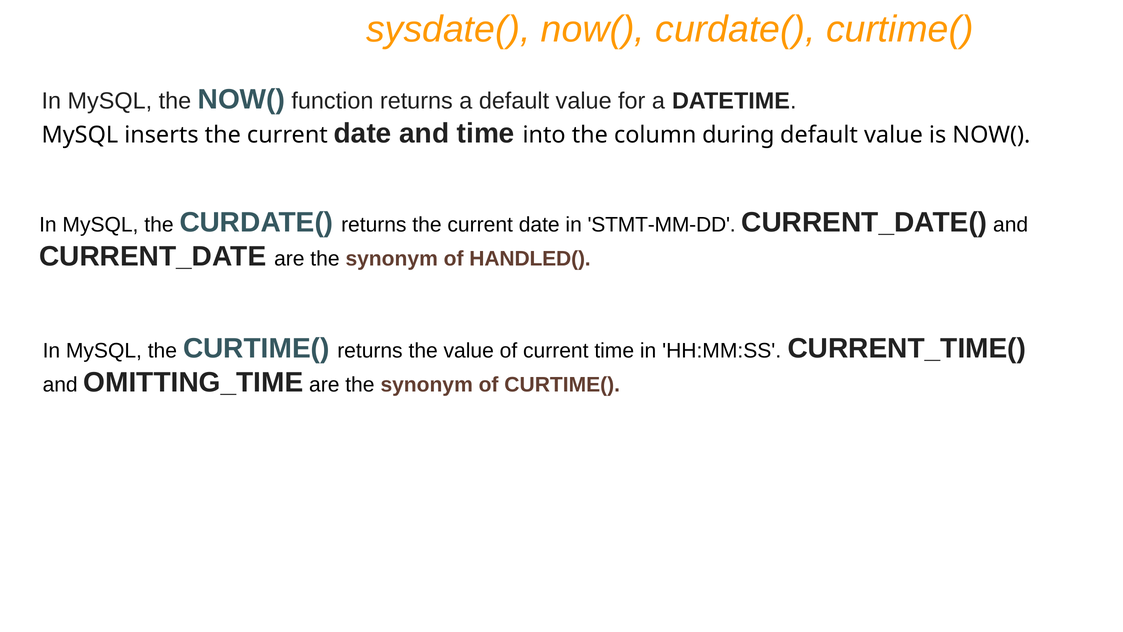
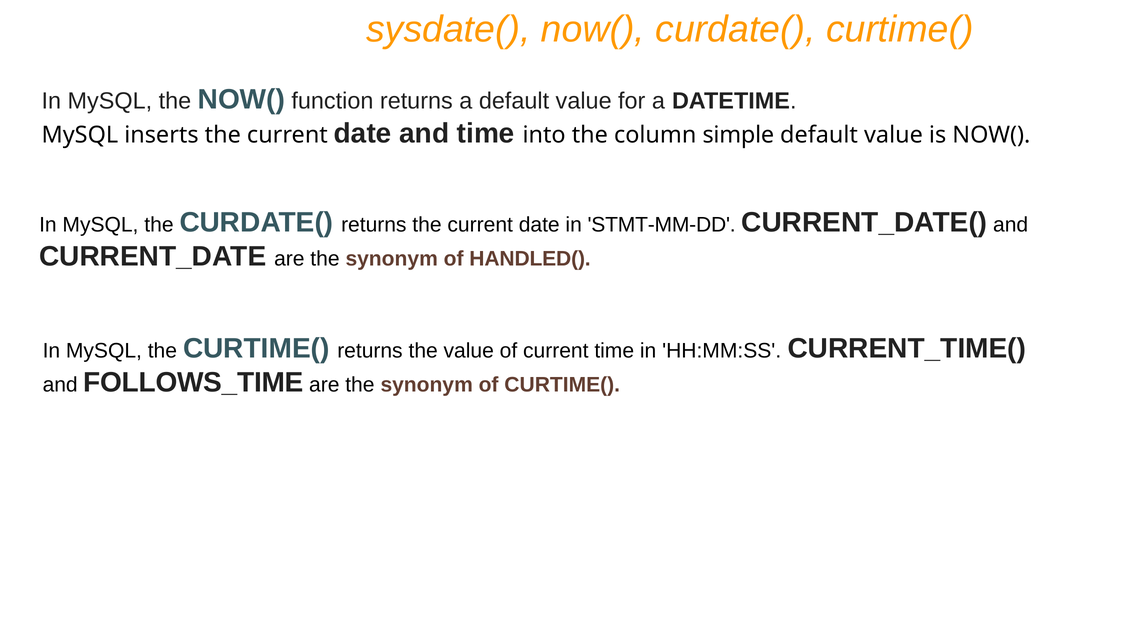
during: during -> simple (738, 135)
OMITTING_TIME: OMITTING_TIME -> FOLLOWS_TIME (193, 382)
